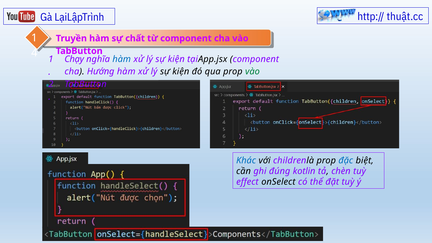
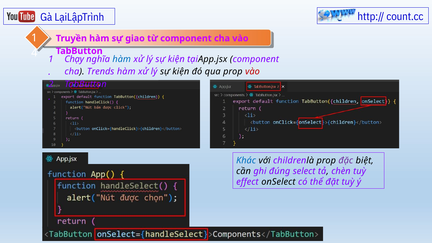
thuật.cc: thuật.cc -> count.cc (405, 17)
chất: chất -> giao (135, 38)
Hướng: Hướng -> Trends (101, 72)
vào colour: green -> red (253, 72)
đặc colour: blue -> purple (346, 160)
kotlin: kotlin -> select (304, 171)
